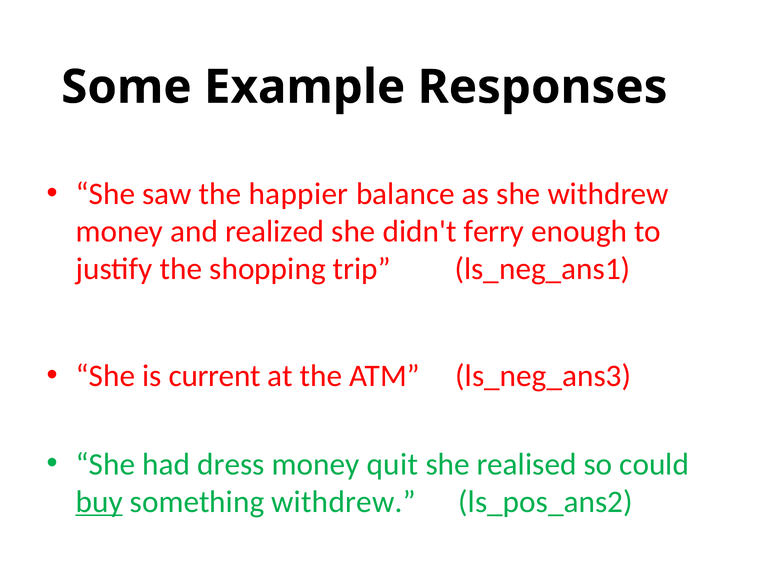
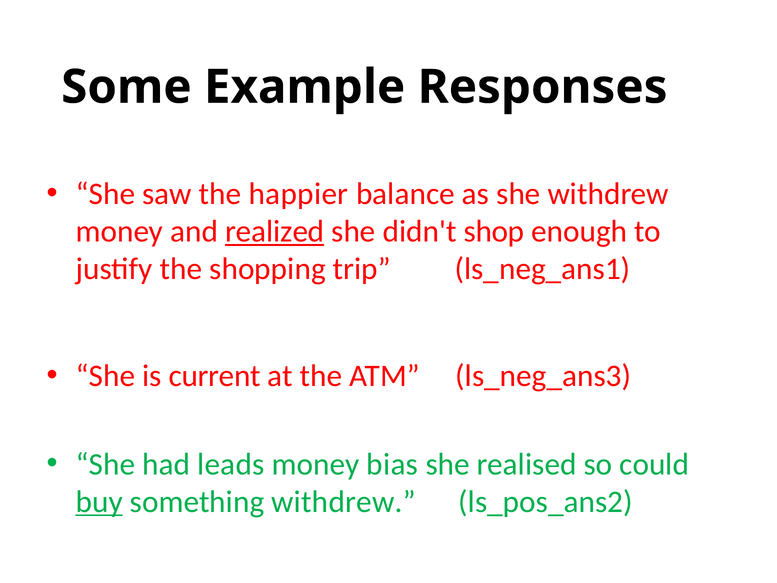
realized underline: none -> present (275, 231)
ferry: ferry -> shop (494, 231)
dress: dress -> leads (231, 464)
quit: quit -> bias (392, 464)
